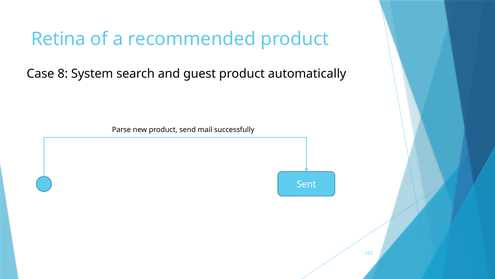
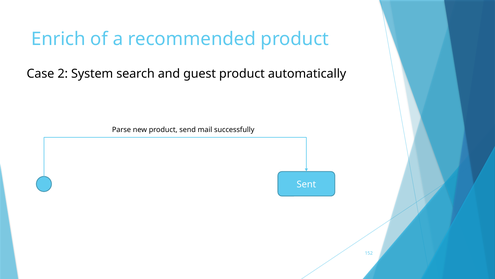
Retina: Retina -> Enrich (58, 39)
8: 8 -> 2 (63, 74)
